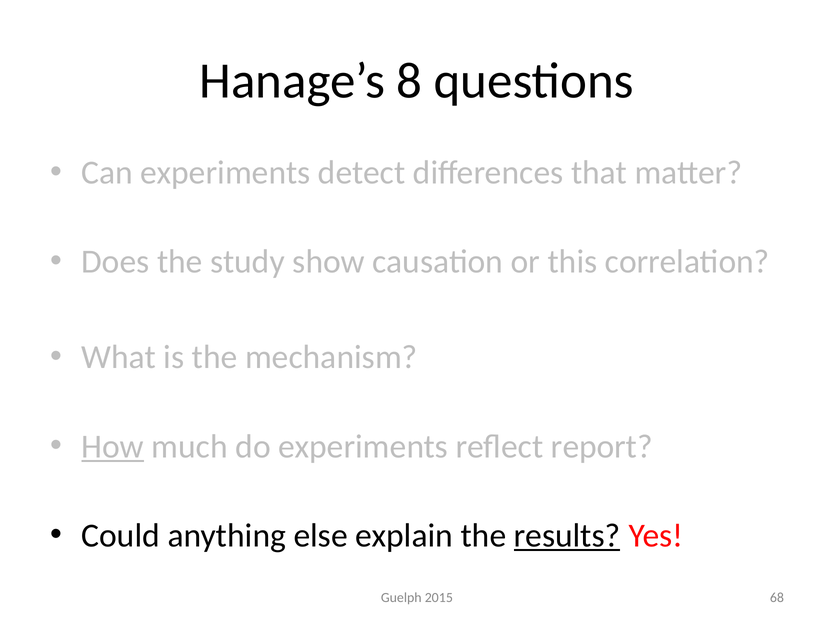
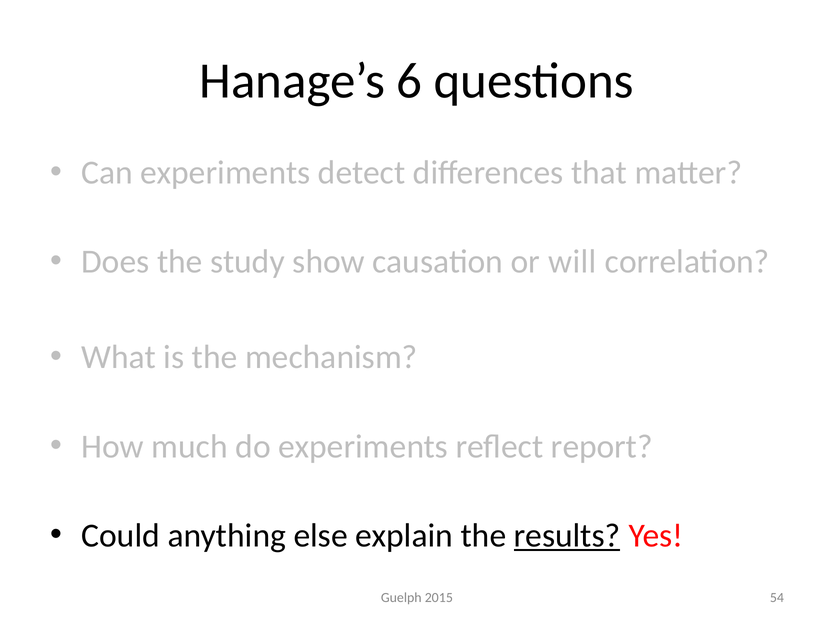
8: 8 -> 6 (409, 81)
this: this -> will (572, 262)
How underline: present -> none (113, 446)
68: 68 -> 54 (777, 597)
